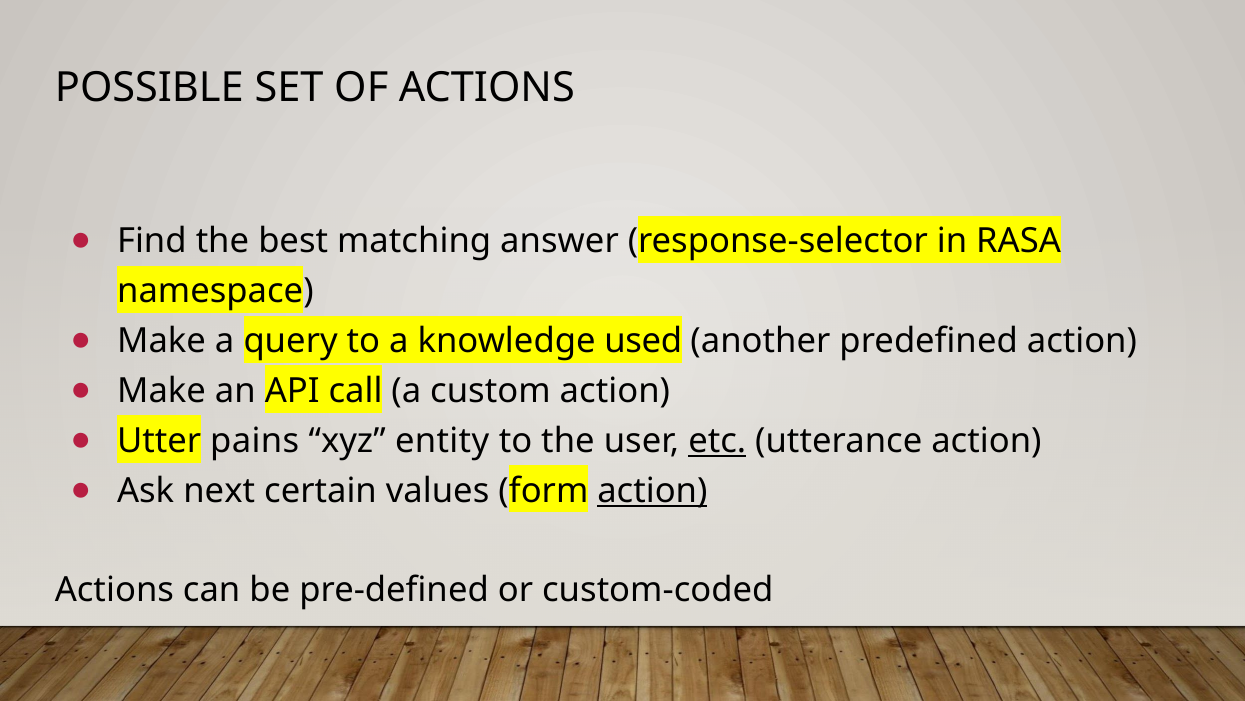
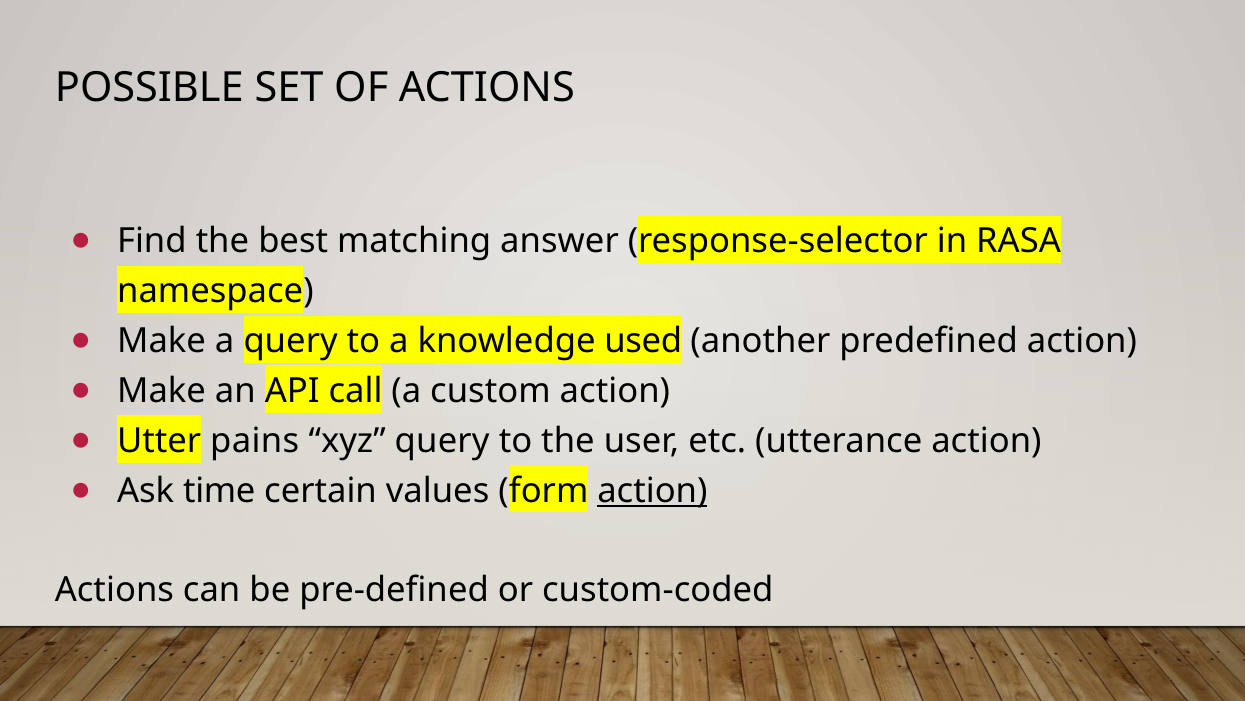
xyz entity: entity -> query (442, 440)
etc underline: present -> none (717, 440)
next: next -> time (219, 490)
